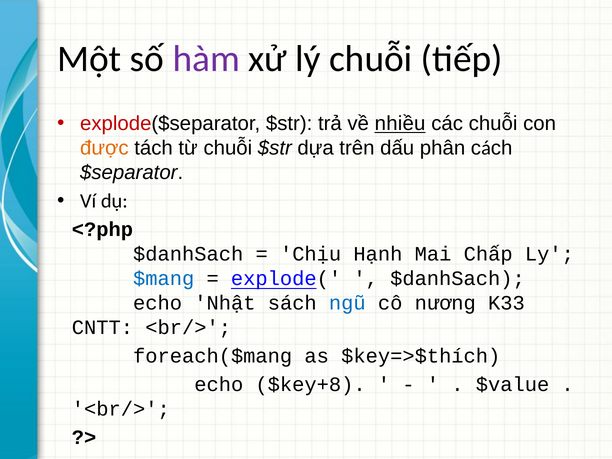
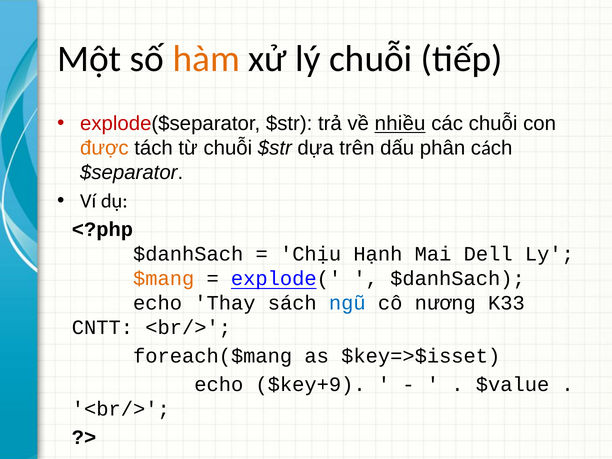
hàm colour: purple -> orange (206, 59)
Chấp: Chấp -> Dell (488, 254)
$mang colour: blue -> orange (164, 279)
Nhật: Nhật -> Thay (225, 303)
$key=>$thích: $key=>$thích -> $key=>$isset (421, 356)
$key+8: $key+8 -> $key+9 (311, 385)
